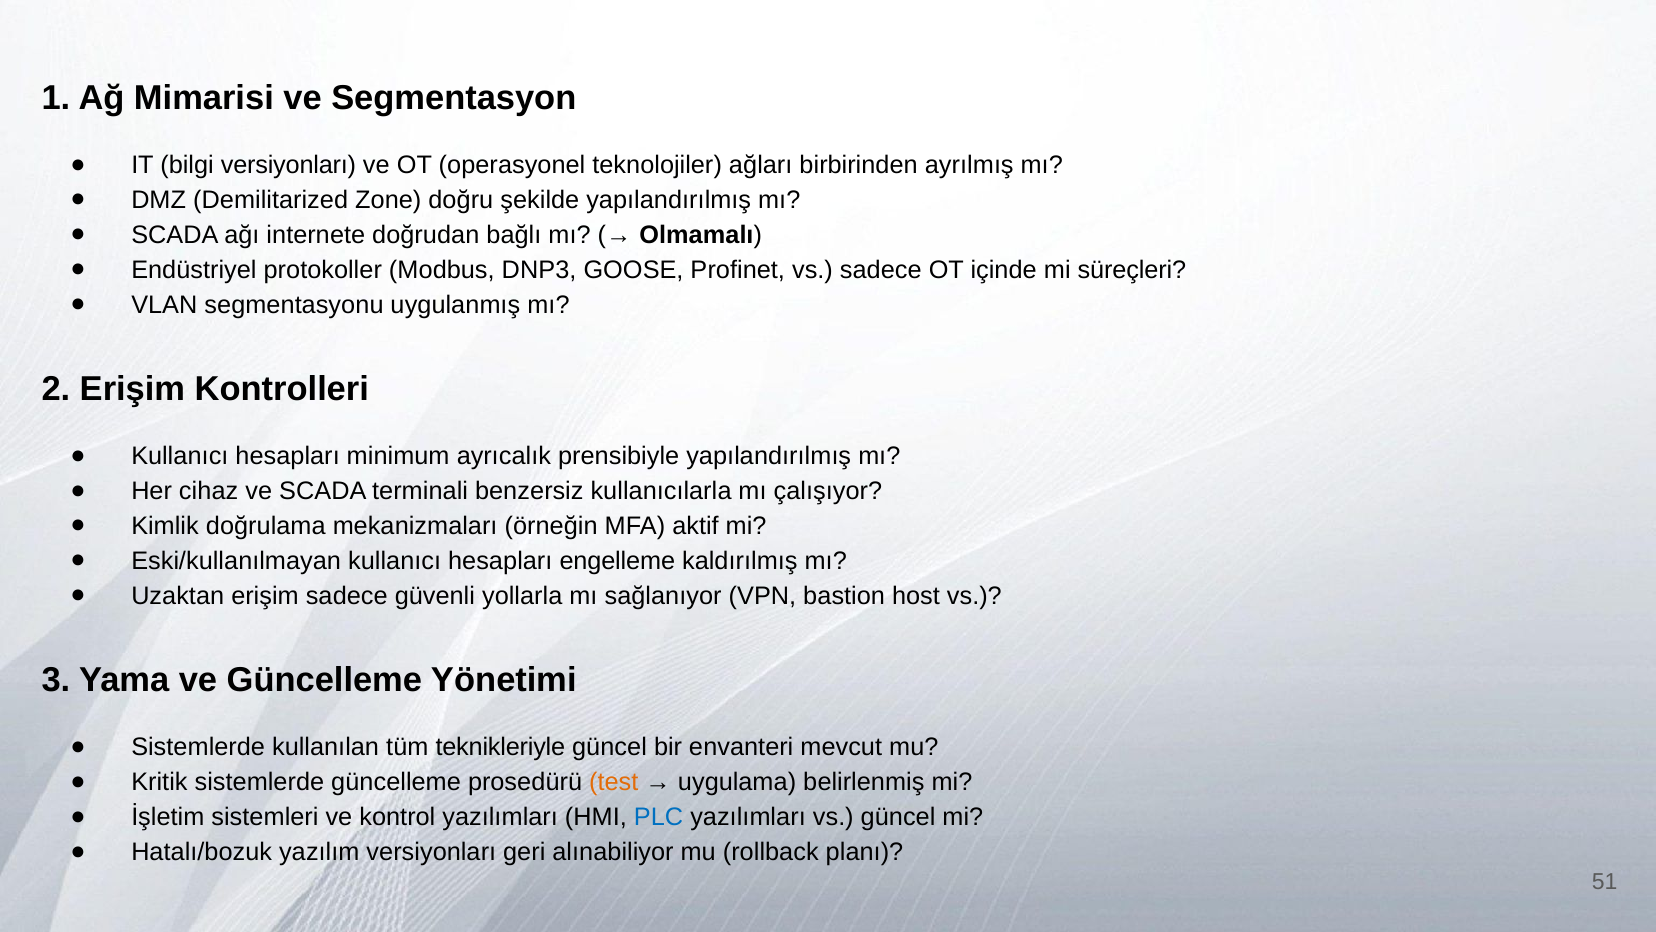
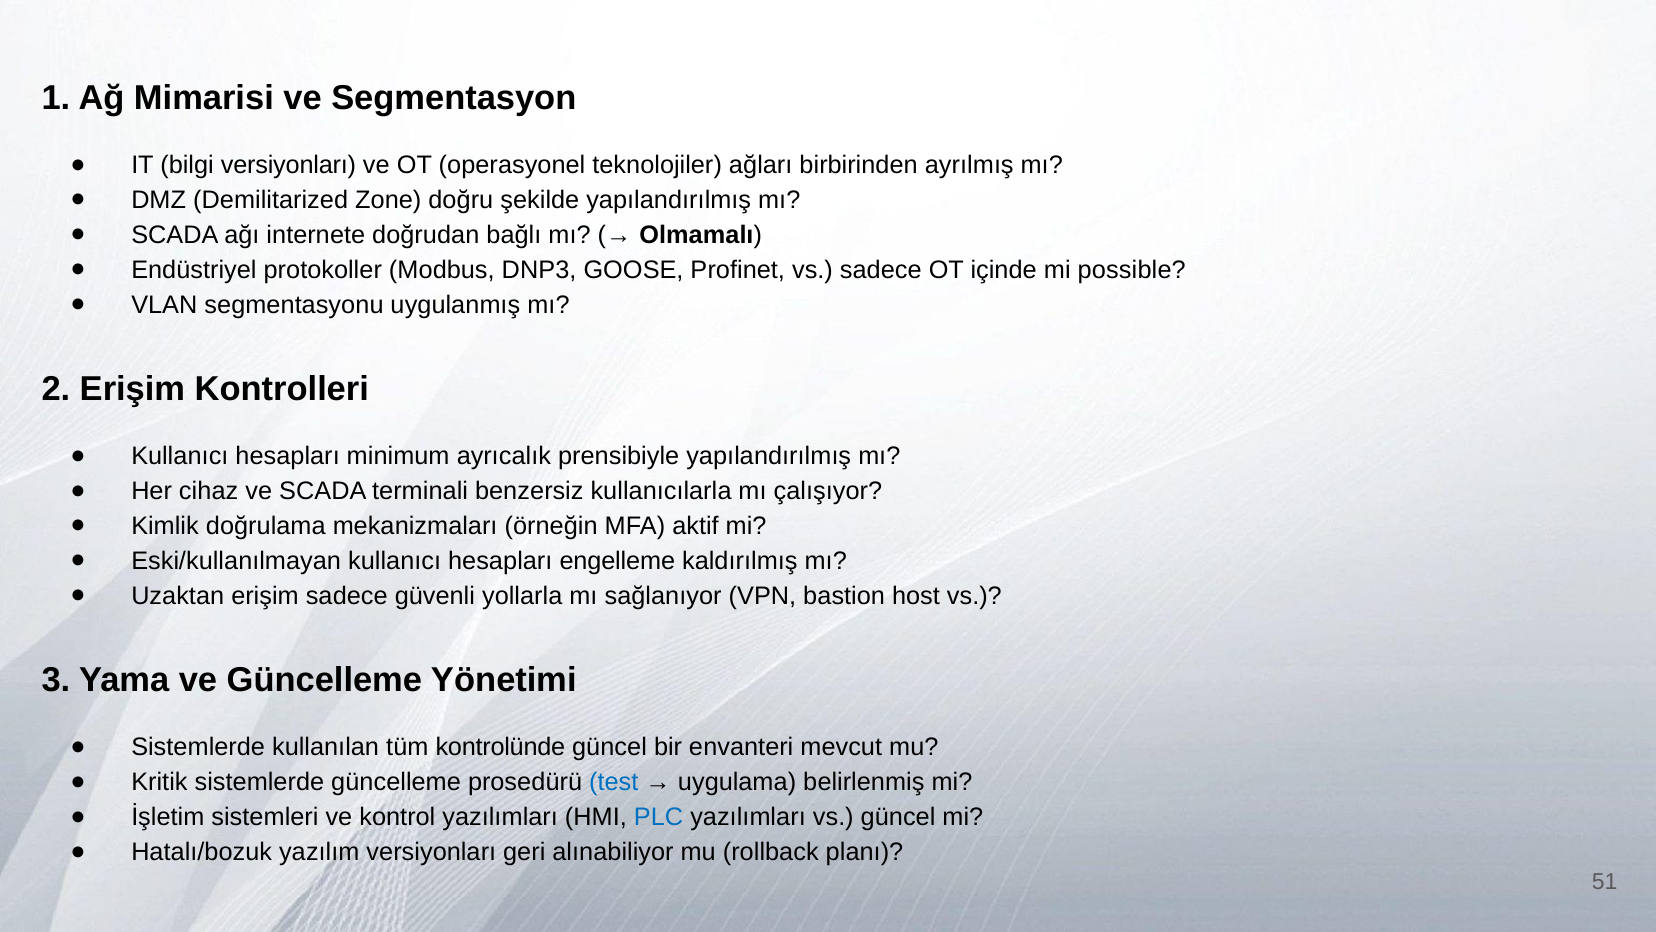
süreçleri: süreçleri -> possible (1132, 270)
teknikleriyle: teknikleriyle -> kontrolünde (500, 747)
test colour: orange -> blue (614, 782)
